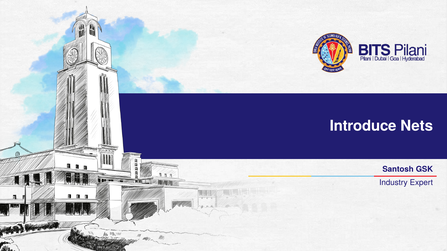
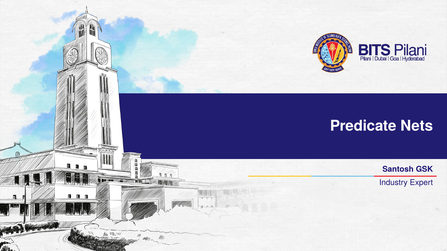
Introduce: Introduce -> Predicate (363, 126)
